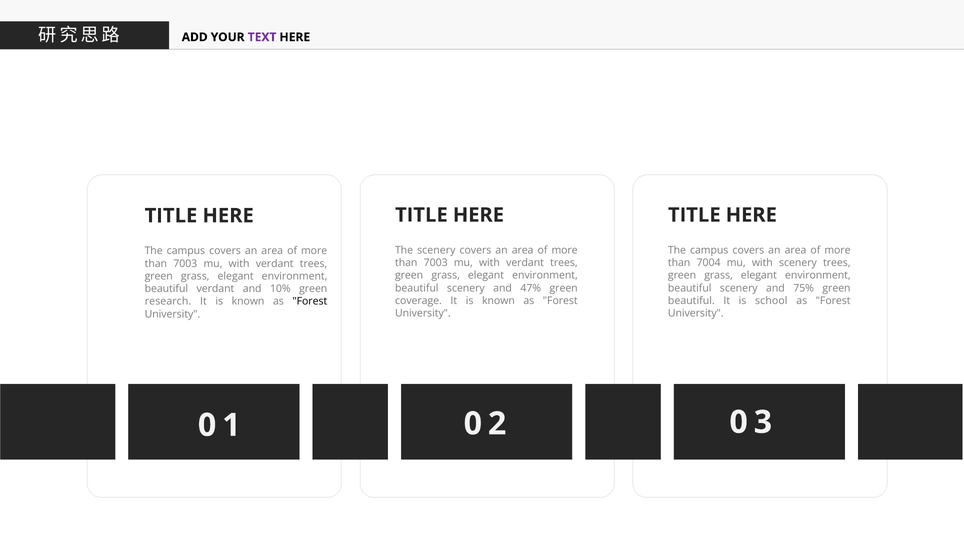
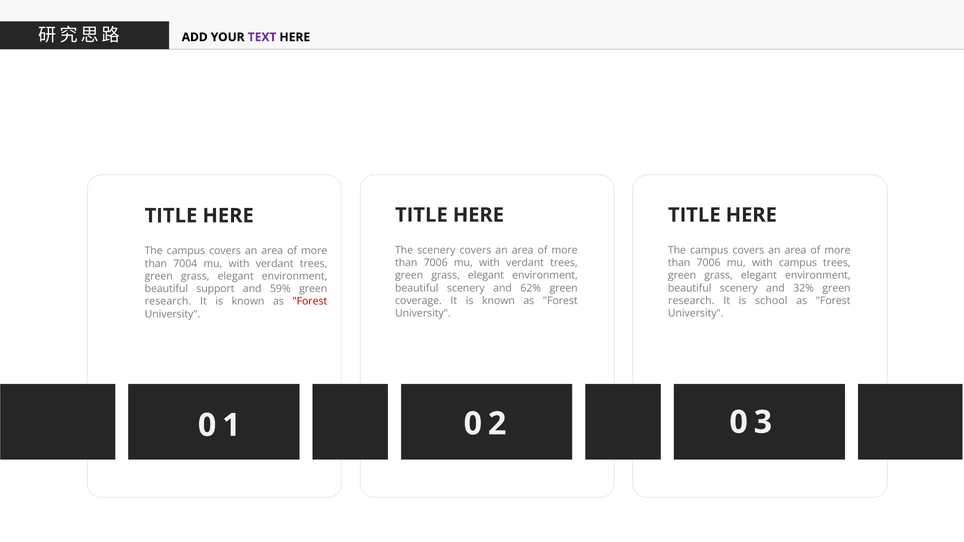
7003: 7003 -> 7006 (436, 263)
7004: 7004 -> 7006 (709, 263)
with scenery: scenery -> campus (798, 263)
7003: 7003 -> 7004 (185, 264)
47%: 47% -> 62% (531, 288)
75%: 75% -> 32% (804, 288)
beautiful verdant: verdant -> support (215, 289)
10%: 10% -> 59% (280, 289)
beautiful: beautiful -> research (691, 301)
Forest colour: black -> red (310, 302)
